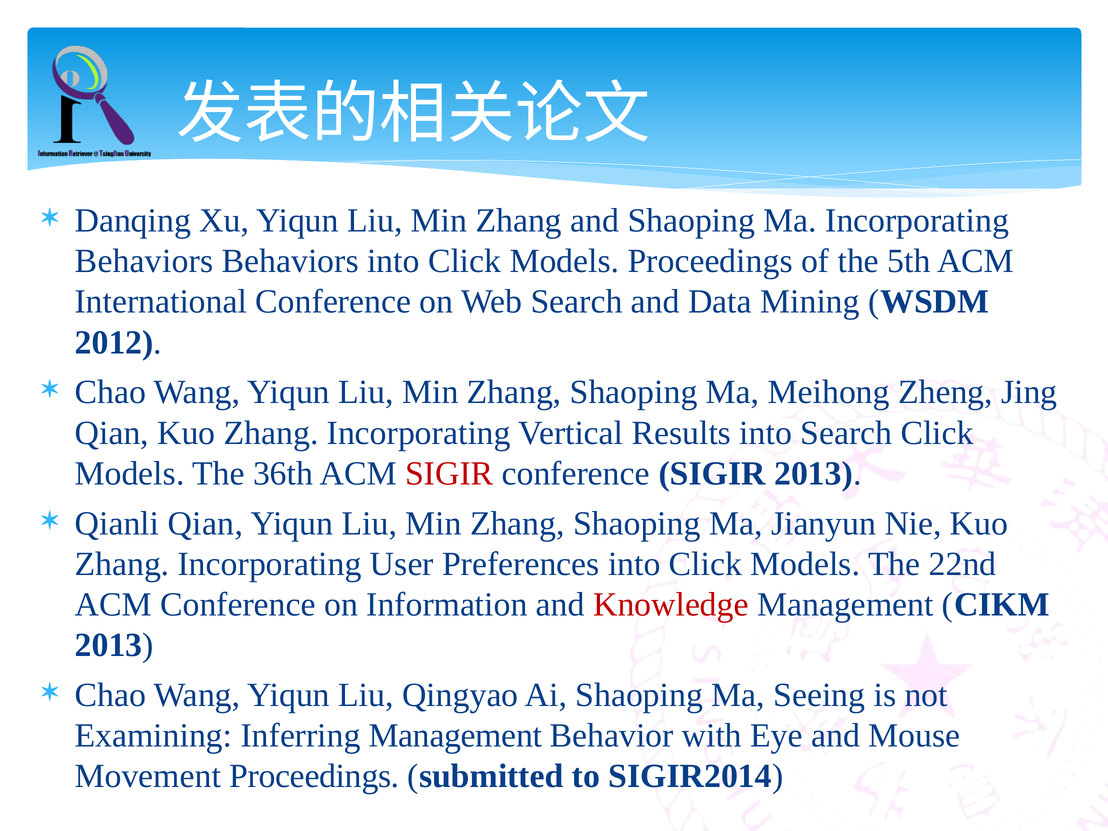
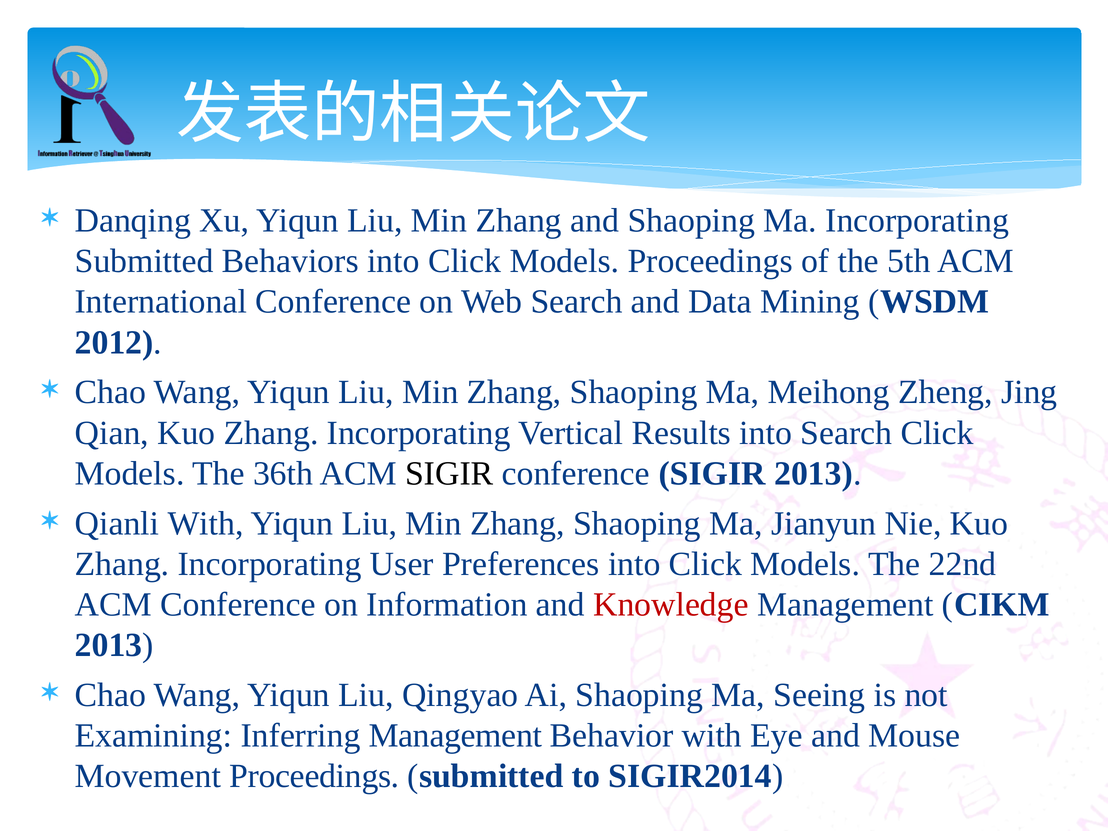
Behaviors: Behaviors -> Submitted (144, 261)
SIGIR colour: red -> black (449, 474)
Qianli Qian: Qian -> With (206, 523)
